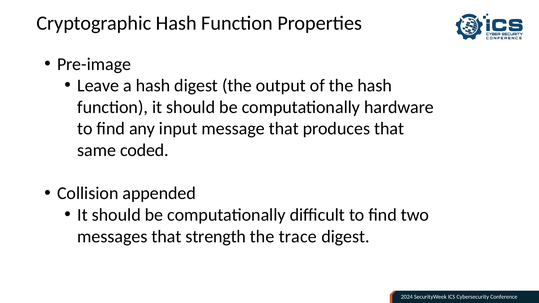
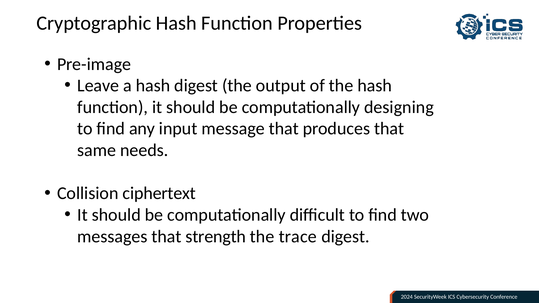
hardware: hardware -> designing (399, 107)
coded: coded -> needs (144, 150)
appended: appended -> ciphertext (159, 194)
